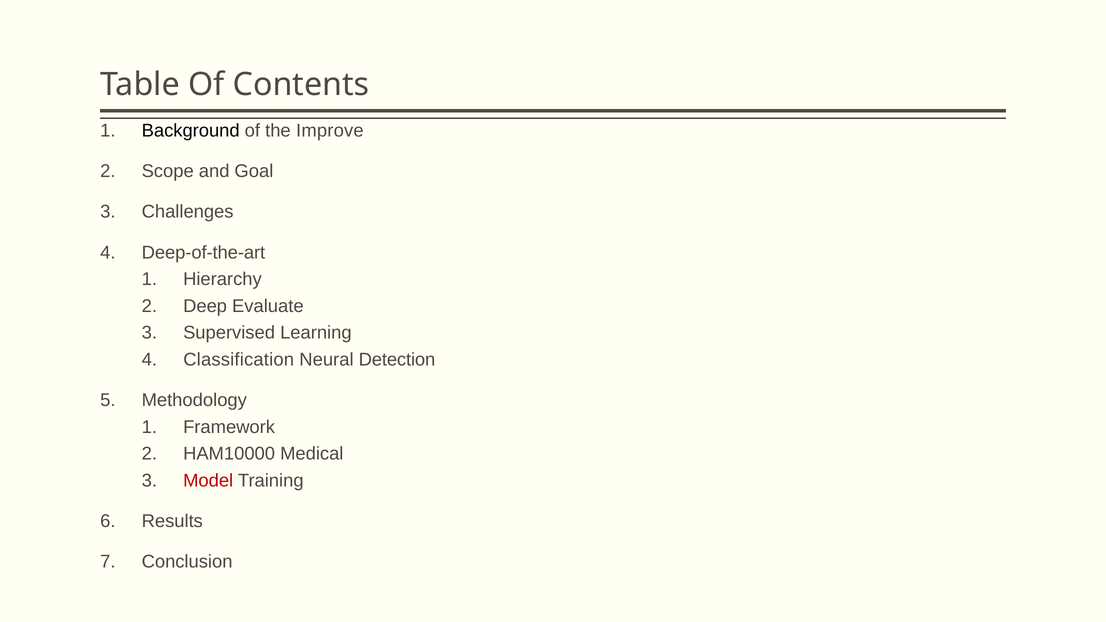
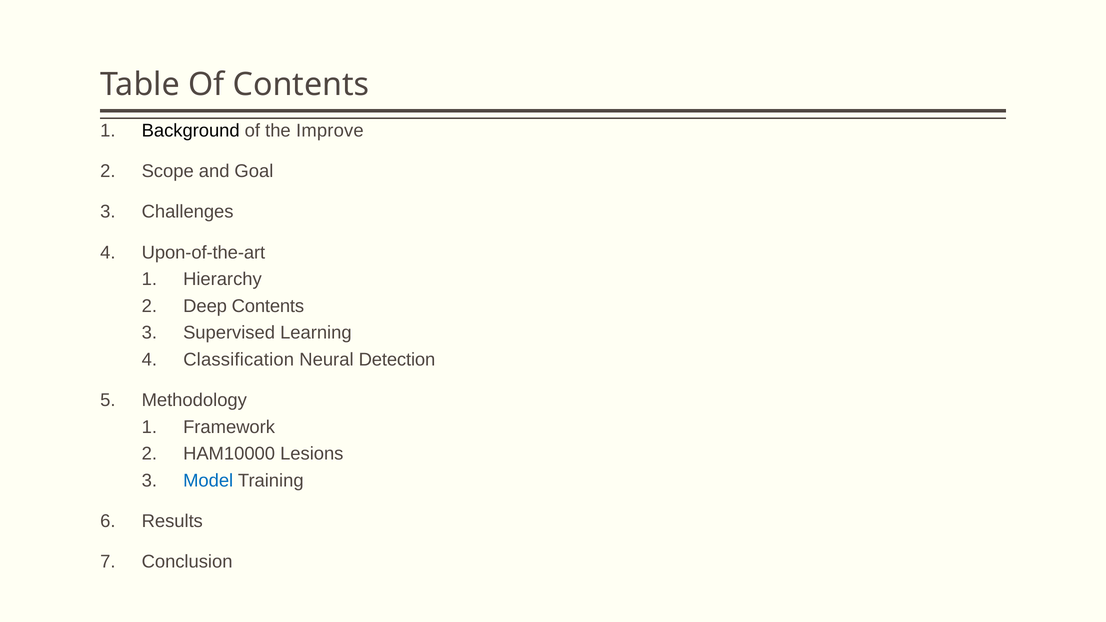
Deep-of-the-art: Deep-of-the-art -> Upon-of-the-art (203, 253)
Deep Evaluate: Evaluate -> Contents (268, 306)
Medical: Medical -> Lesions (312, 454)
Model colour: red -> blue (208, 481)
